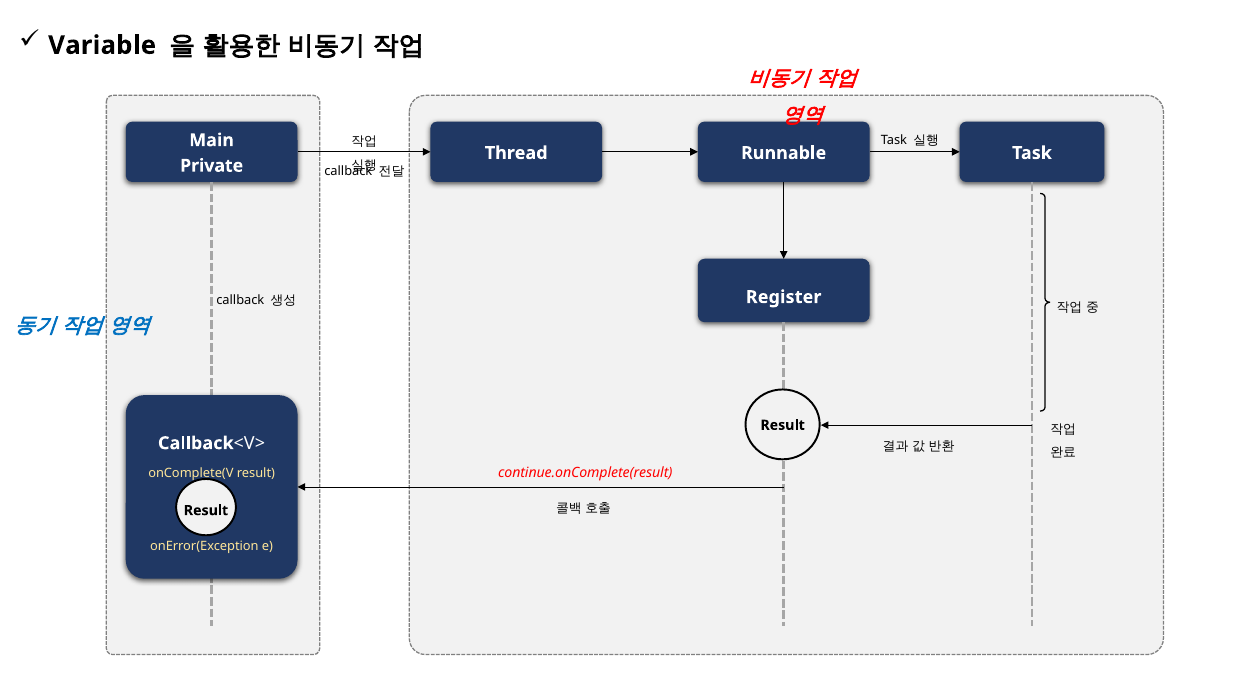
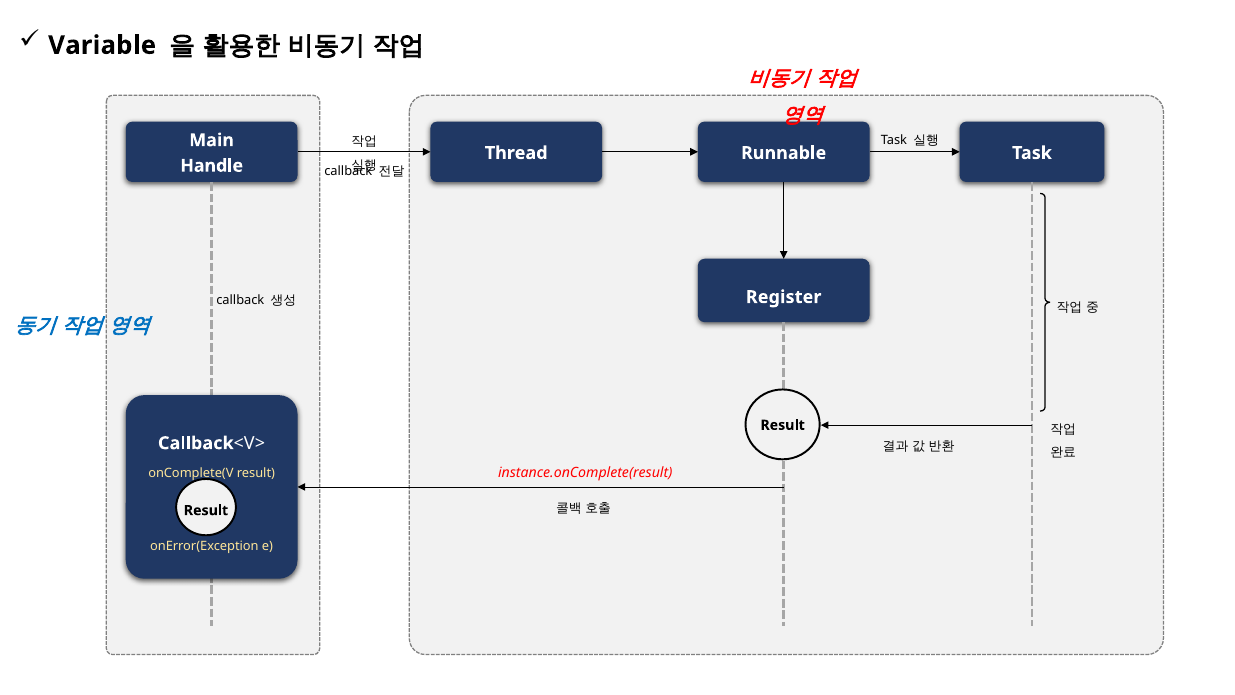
Private: Private -> Handle (212, 166)
continue.onComplete(result: continue.onComplete(result -> instance.onComplete(result (585, 473)
